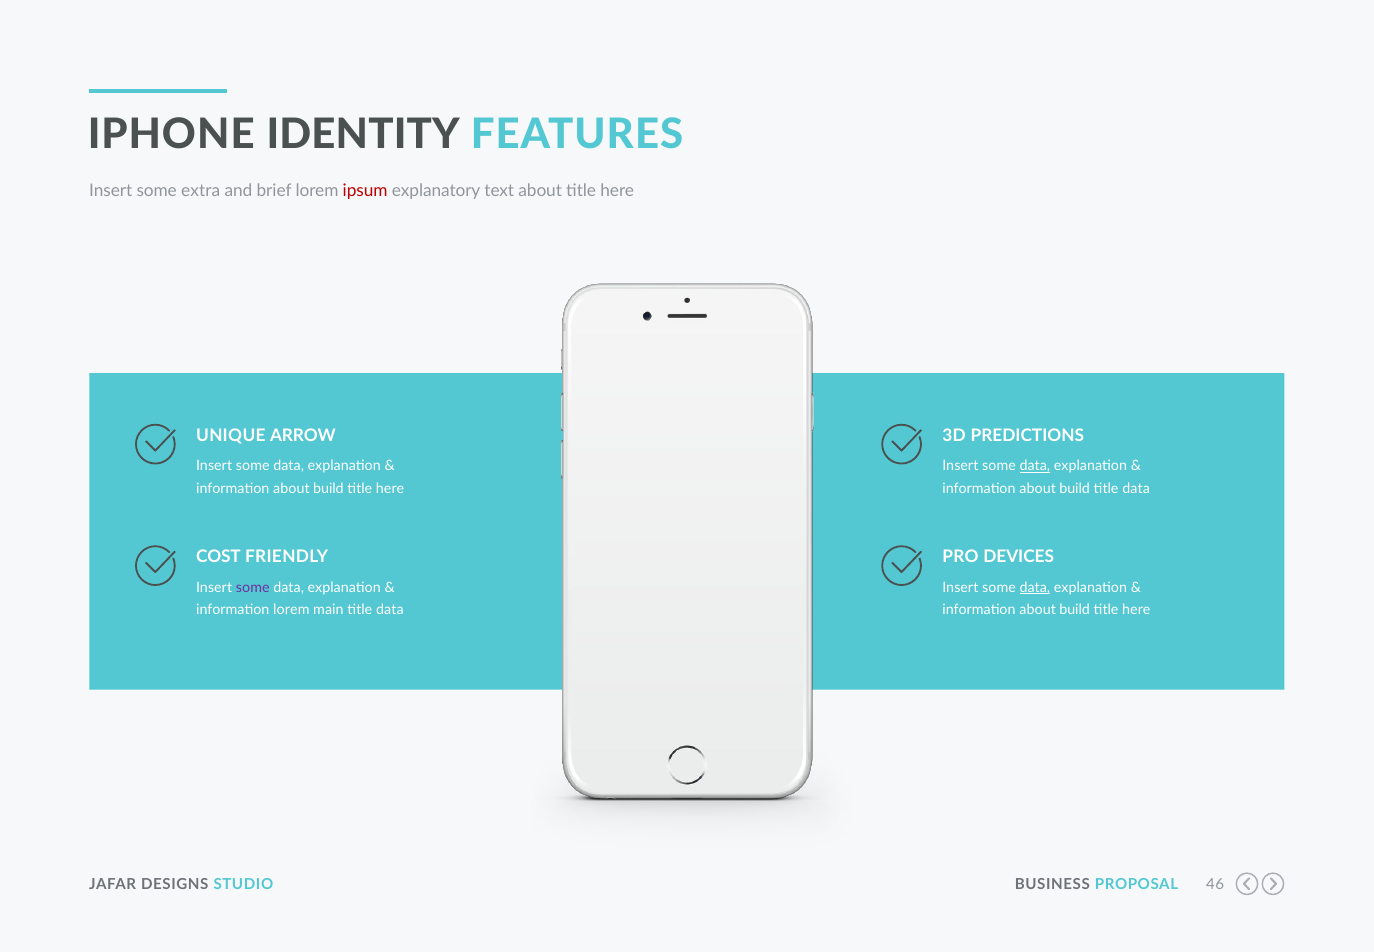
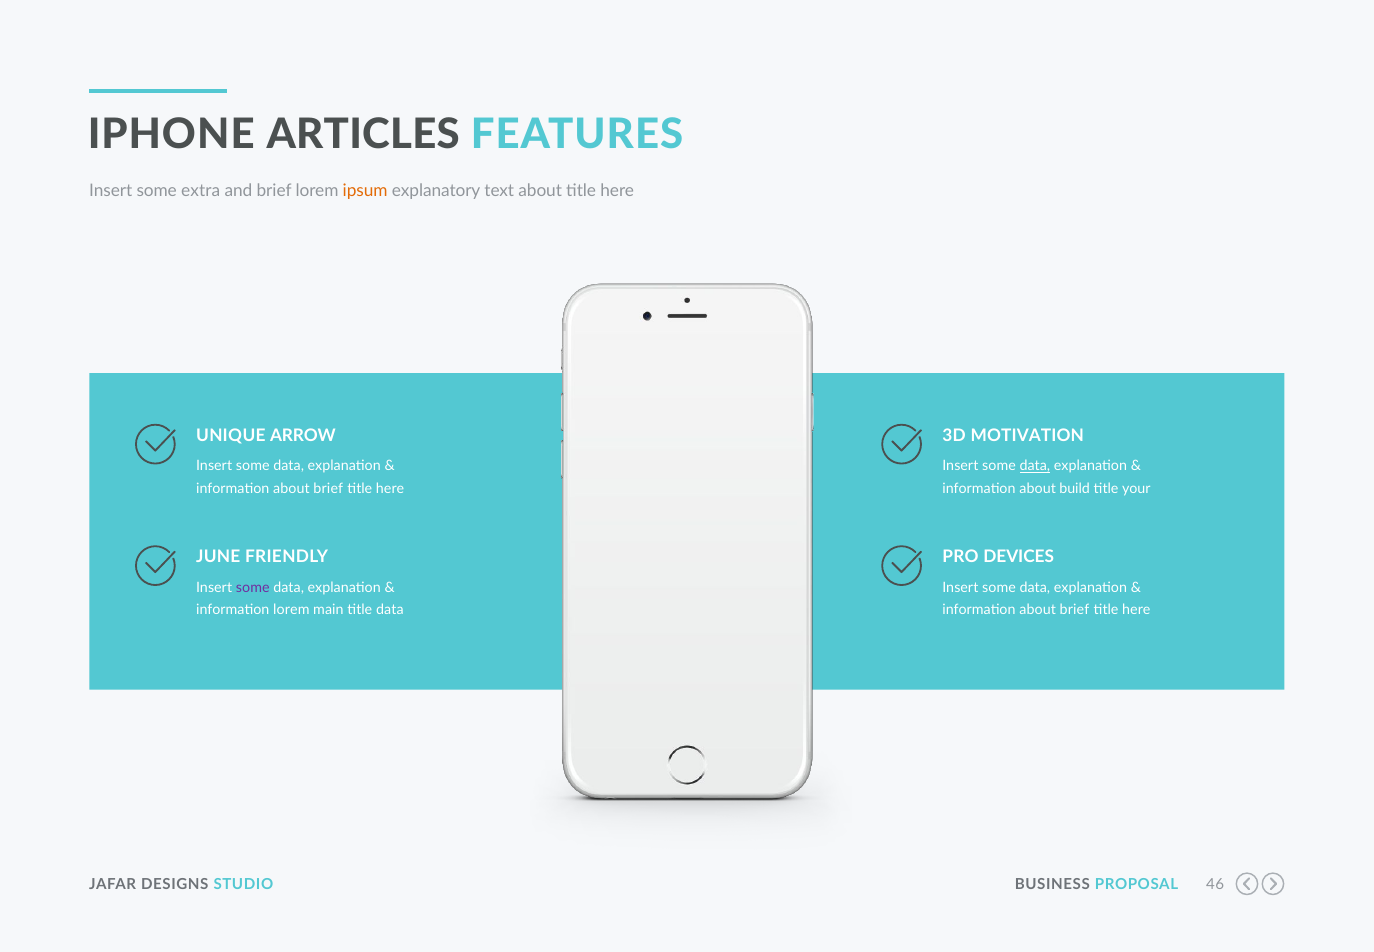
IDENTITY: IDENTITY -> ARTICLES (363, 135)
ipsum colour: red -> orange (365, 191)
PREDICTIONS: PREDICTIONS -> MOTIVATION (1027, 435)
build: build -> brief (328, 488)
data: data -> your (1136, 488)
COST: COST -> JUNE (218, 556)
data underline: present -> none (1035, 587)
build: build -> brief (1075, 609)
